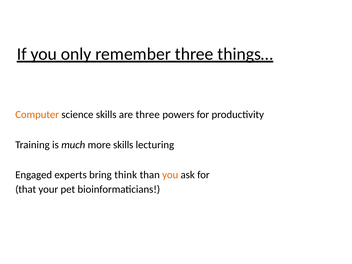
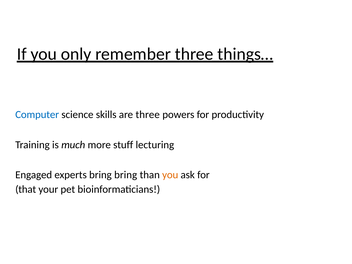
Computer colour: orange -> blue (37, 115)
more skills: skills -> stuff (123, 145)
bring think: think -> bring (126, 175)
